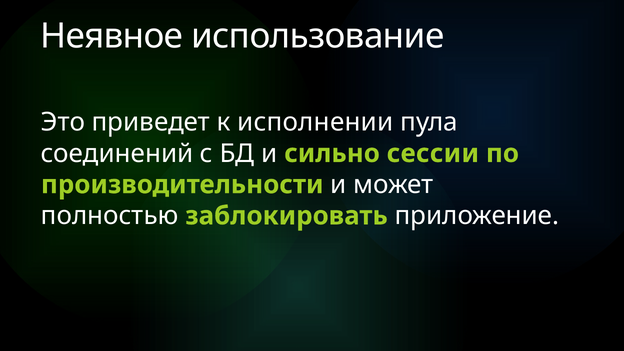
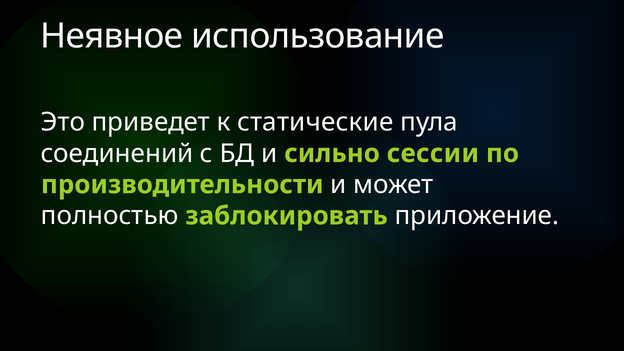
исполнении: исполнении -> статические (315, 122)
